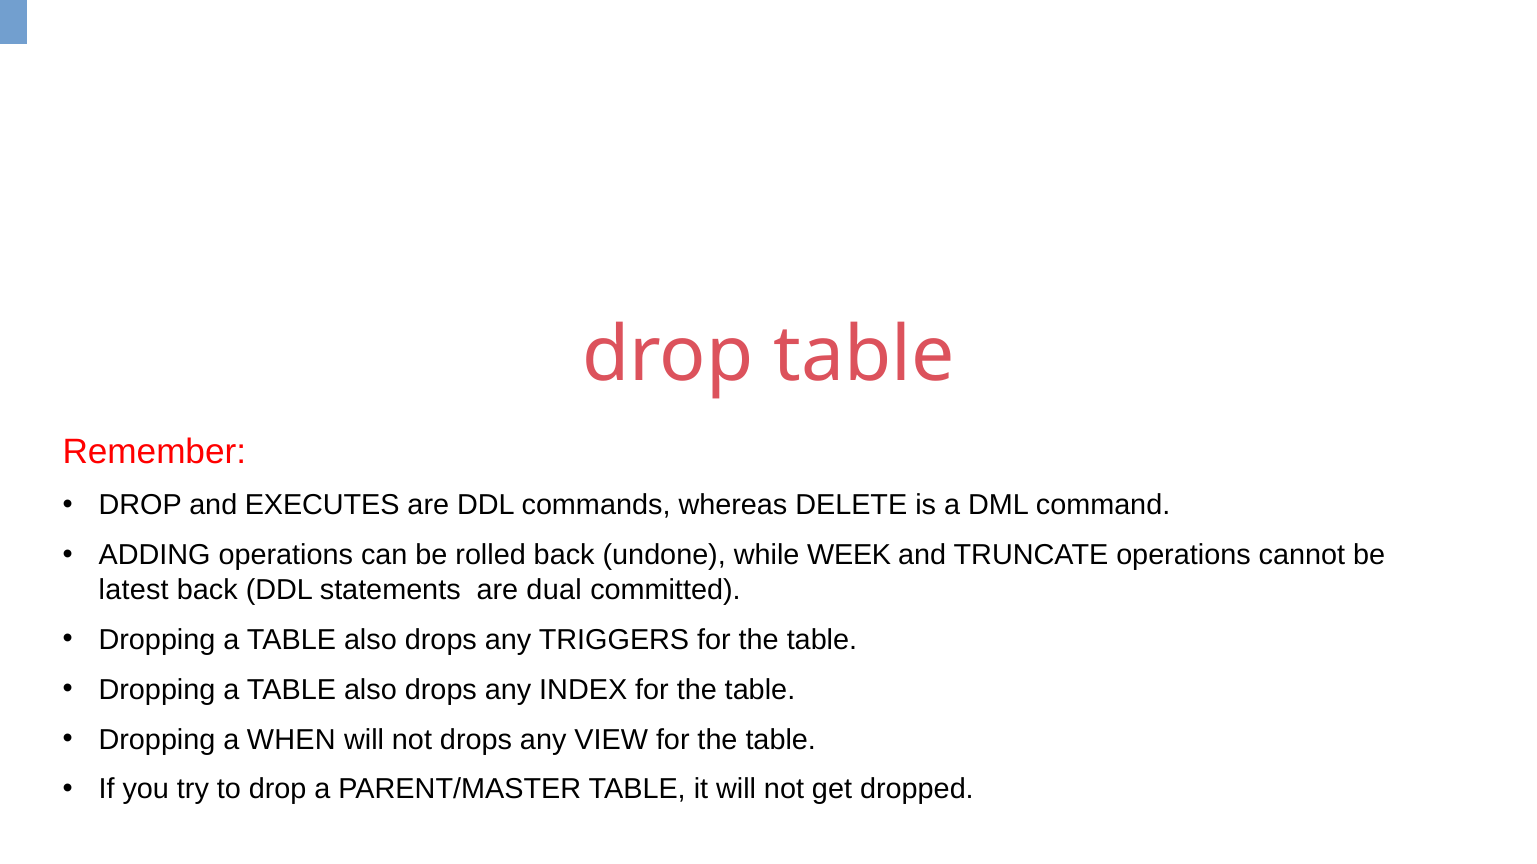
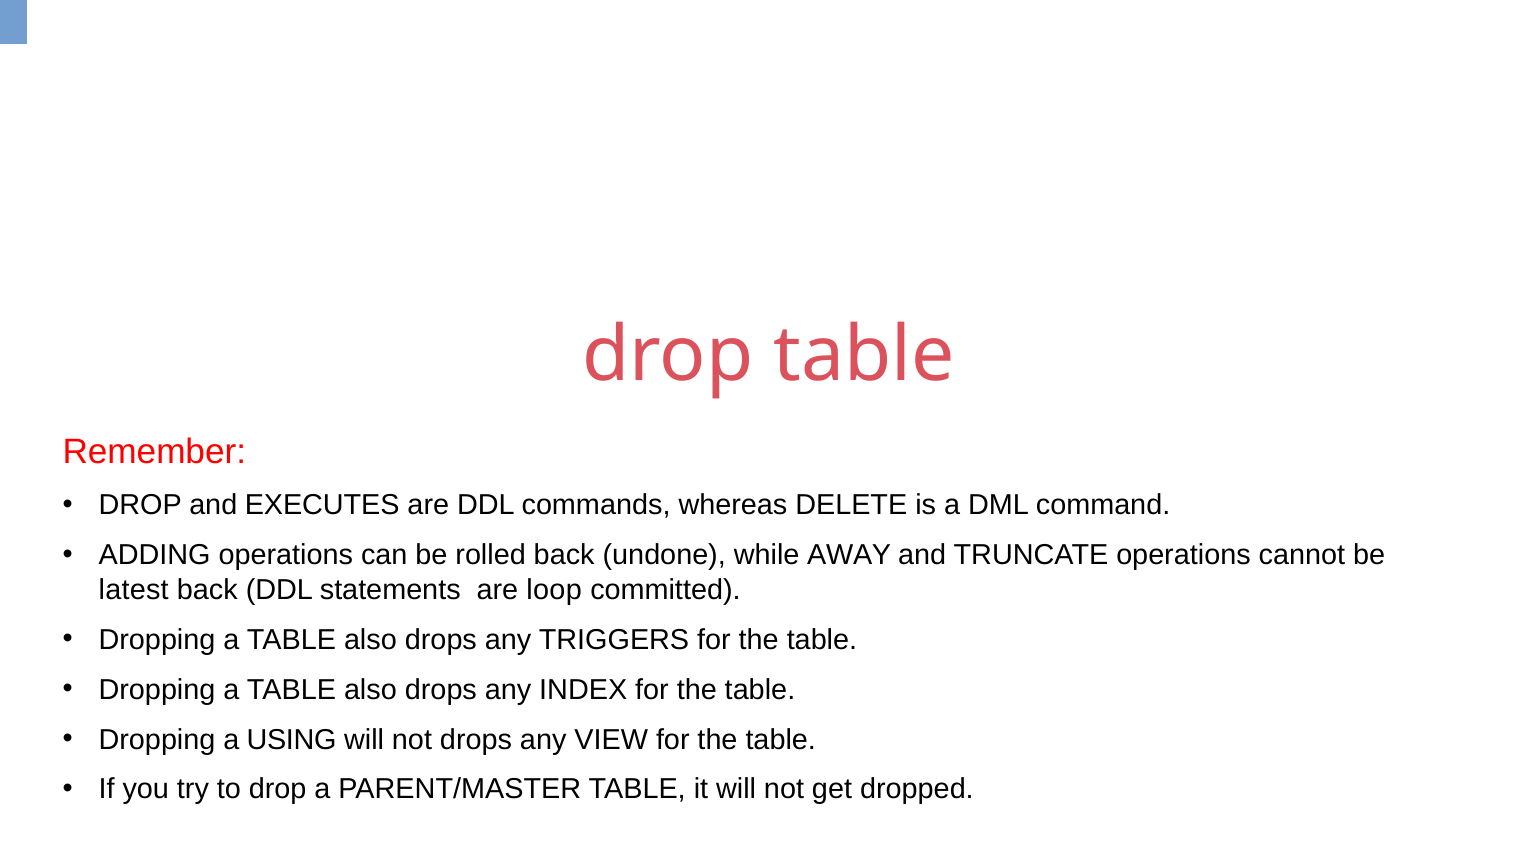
WEEK: WEEK -> AWAY (849, 556)
dual: dual -> loop (554, 590)
WHEN: WHEN -> USING (292, 740)
